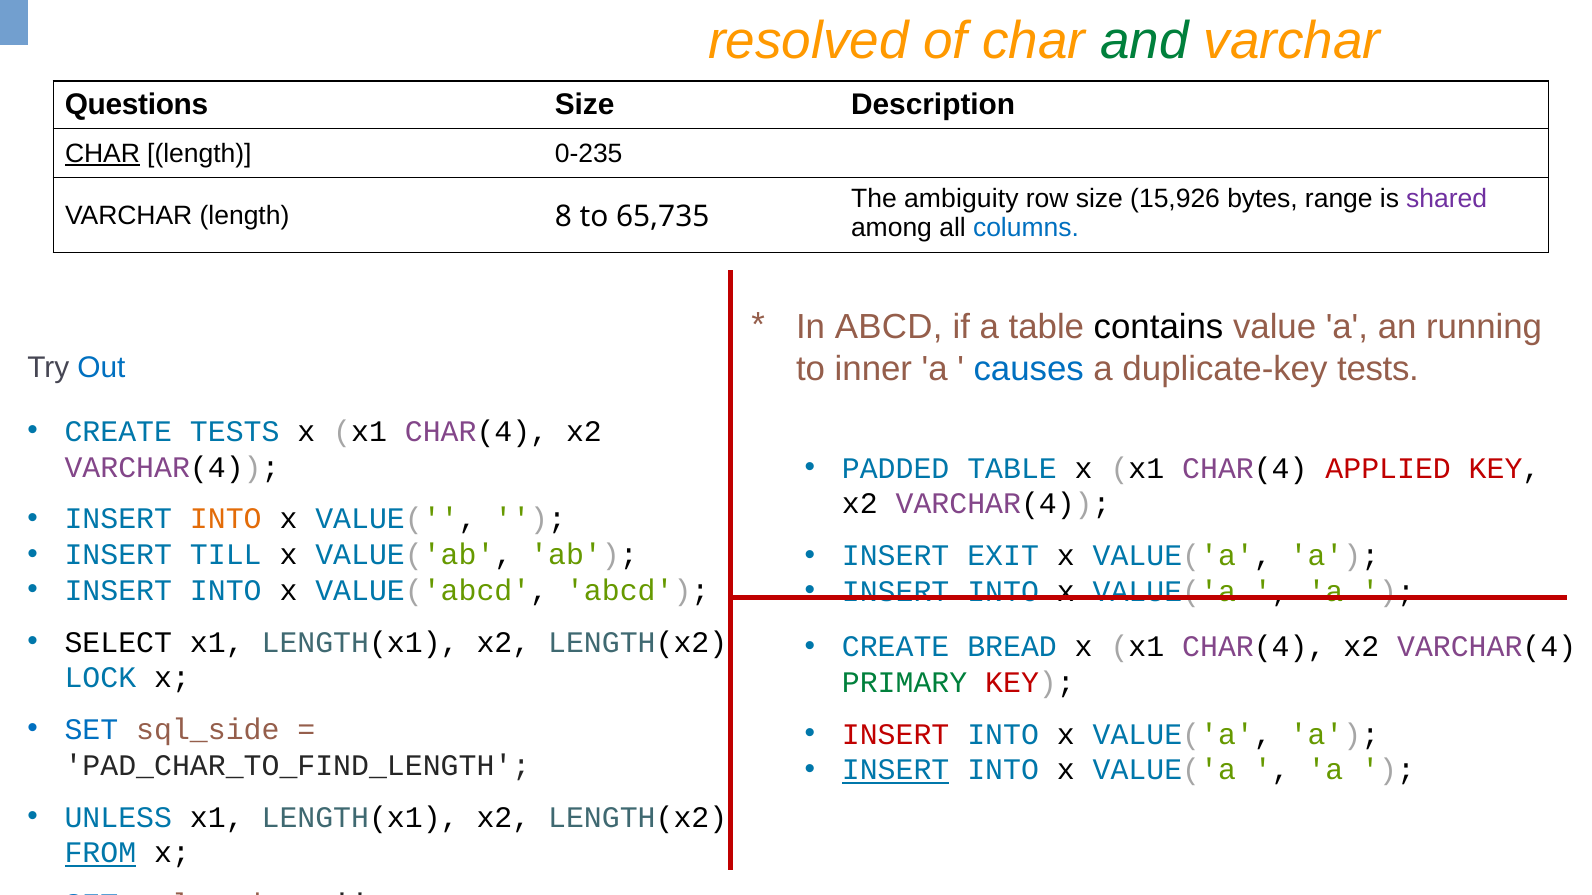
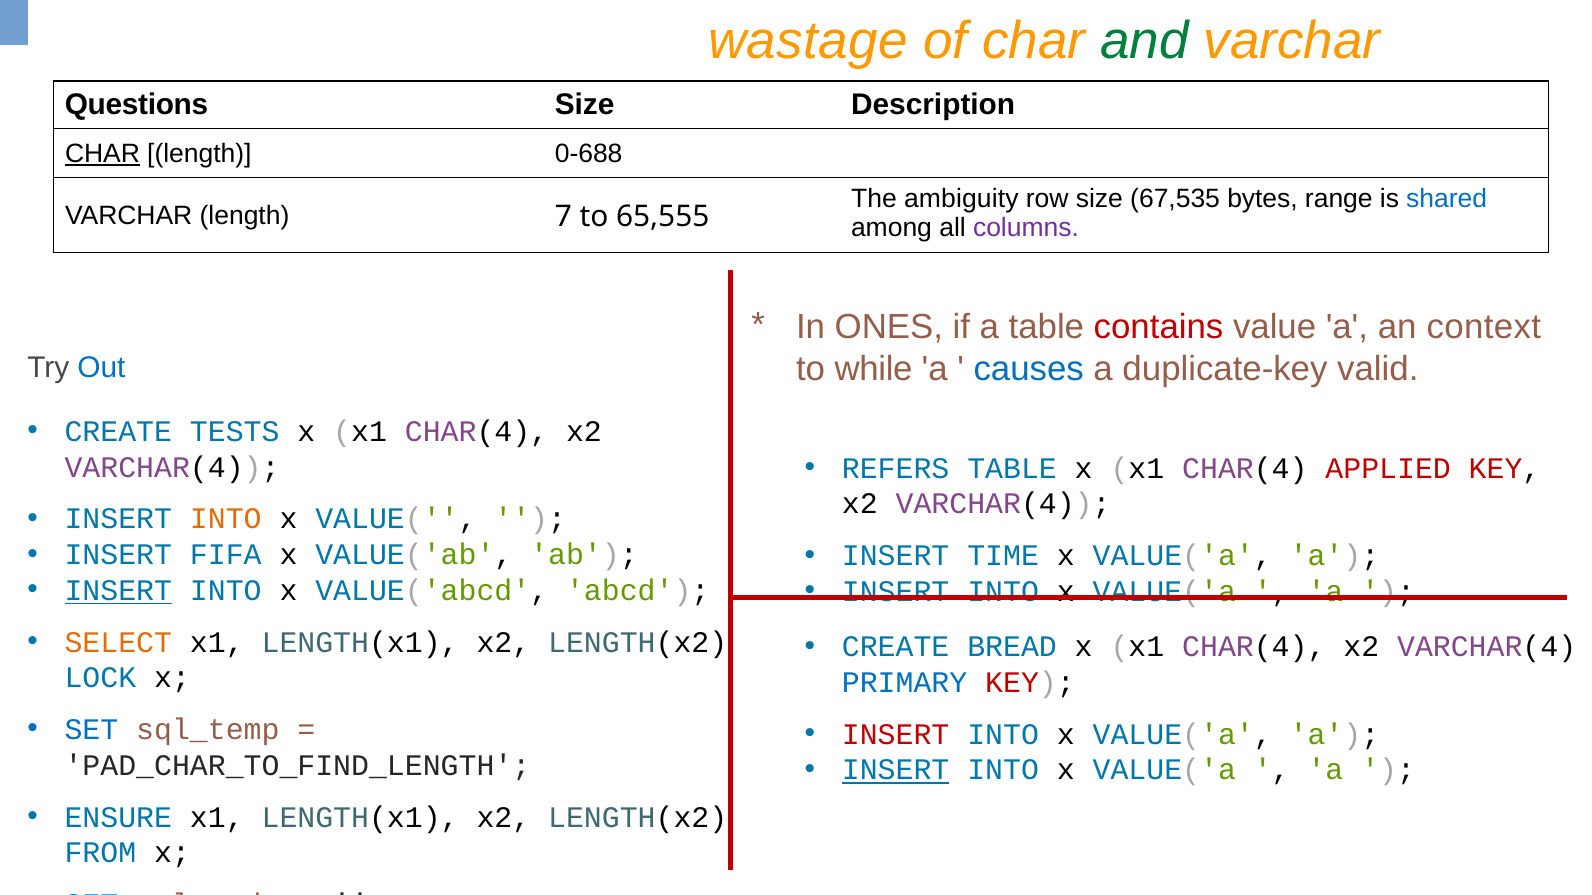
resolved: resolved -> wastage (808, 41)
0-235: 0-235 -> 0-688 (589, 153)
15,926: 15,926 -> 67,535 (1175, 198)
shared colour: purple -> blue (1447, 198)
8: 8 -> 7 (563, 217)
65,735: 65,735 -> 65,555 (663, 217)
columns colour: blue -> purple (1026, 228)
In ABCD: ABCD -> ONES (889, 328)
contains colour: black -> red (1159, 328)
running: running -> context (1484, 328)
inner: inner -> while (874, 369)
duplicate-key tests: tests -> valid (1378, 369)
PADDED: PADDED -> REFERS (896, 469)
TILL: TILL -> FIFA (226, 555)
EXIT: EXIT -> TIME (1003, 556)
INSERT underline: none -> present (118, 591)
SELECT colour: black -> orange (118, 643)
PRIMARY colour: green -> blue (905, 683)
sql_side: sql_side -> sql_temp (208, 730)
UNLESS: UNLESS -> ENSURE (118, 818)
FROM underline: present -> none (100, 853)
